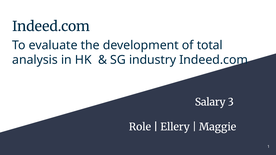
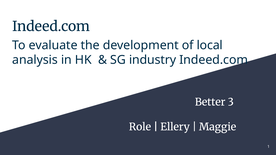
total: total -> local (210, 45)
Salary: Salary -> Better (210, 102)
